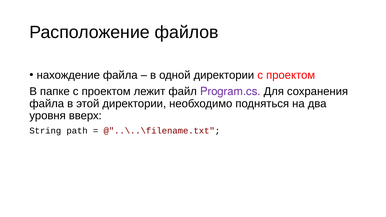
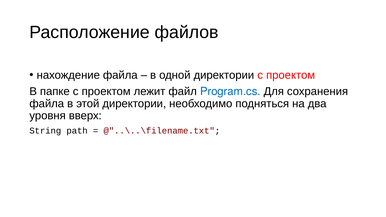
Program.cs colour: purple -> blue (230, 91)
